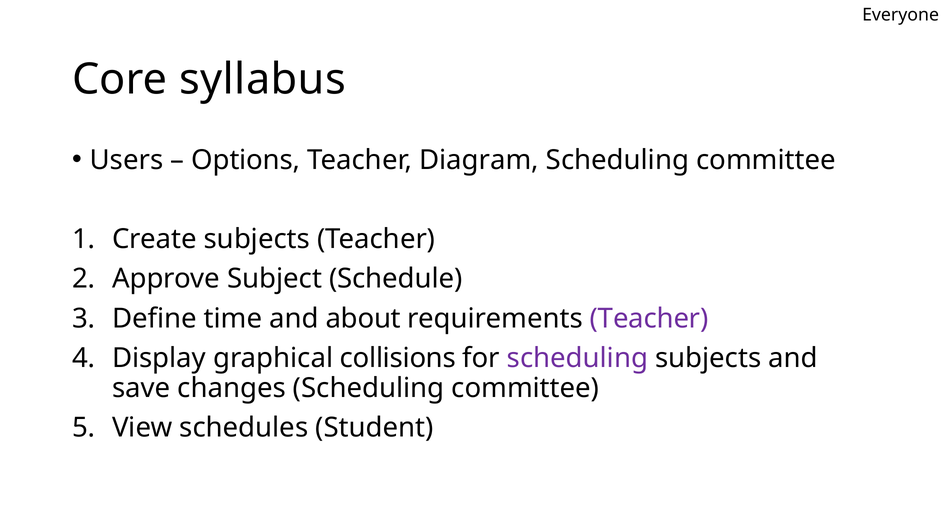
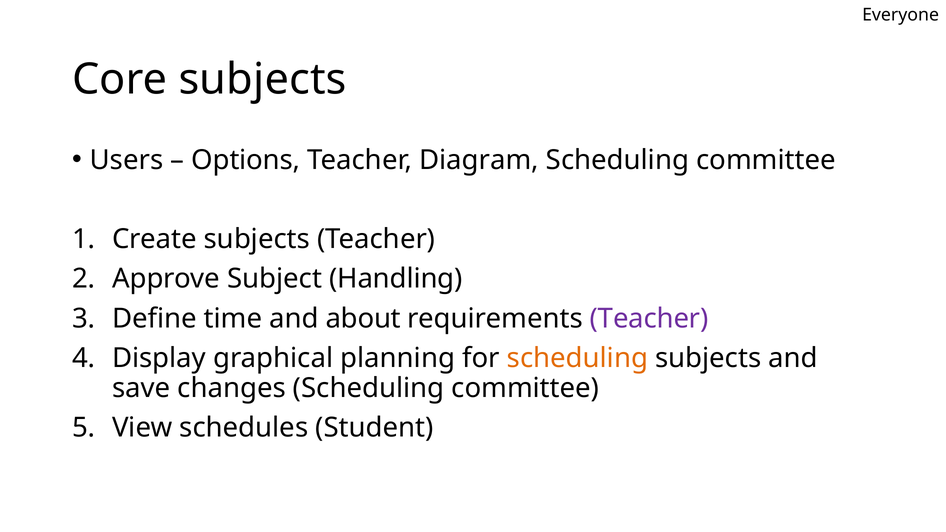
Core syllabus: syllabus -> subjects (263, 79)
Schedule: Schedule -> Handling (396, 279)
collisions: collisions -> planning (398, 358)
scheduling colour: purple -> orange (577, 358)
